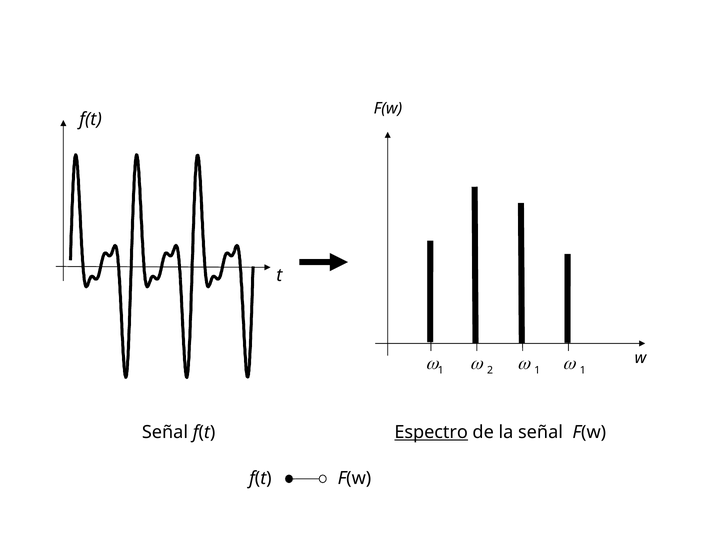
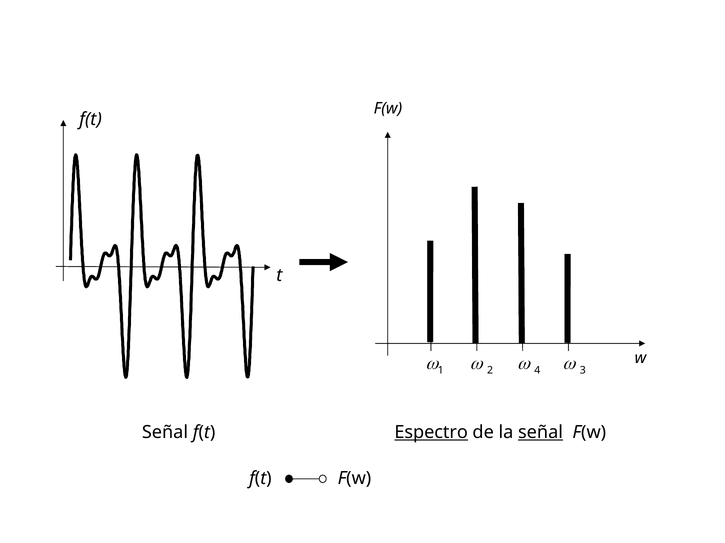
1: 1 -> 4 (537, 371)
1: 1 -> 3 (583, 371)
señal underline: none -> present (541, 433)
